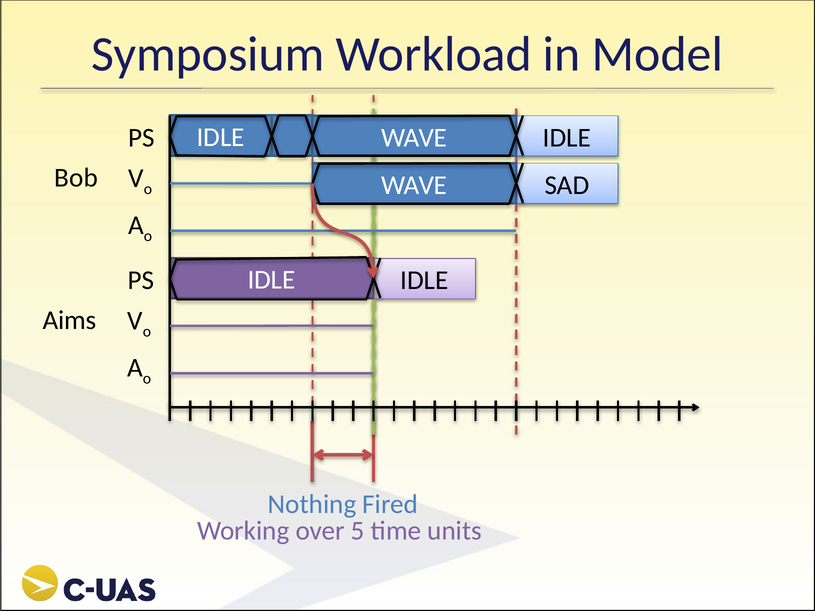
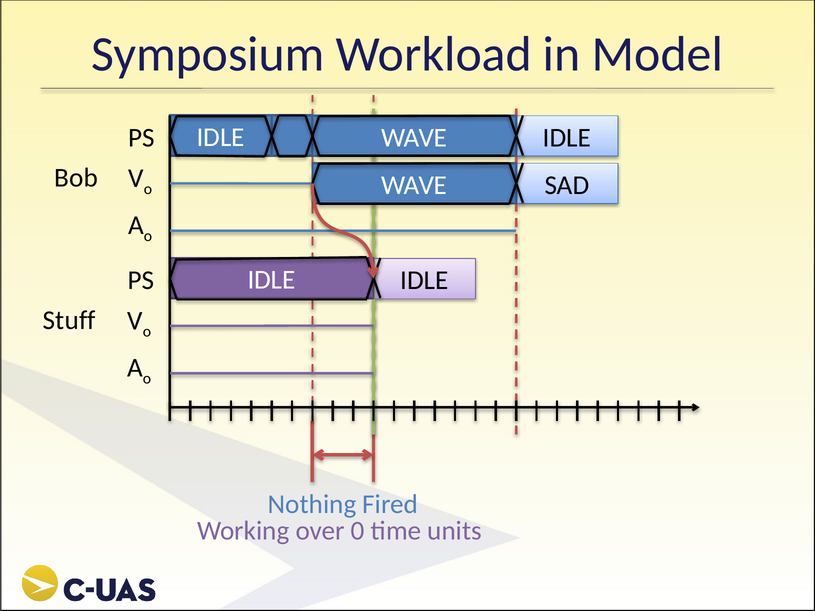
Aims: Aims -> Stuff (69, 321)
5: 5 -> 0 (358, 531)
